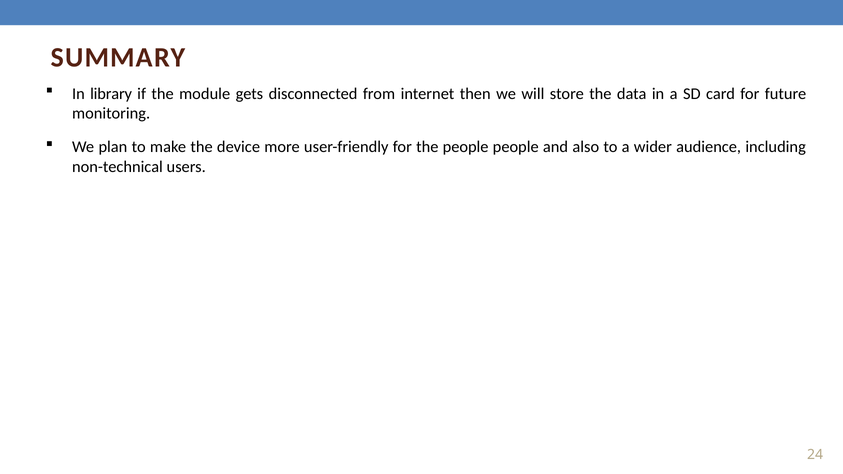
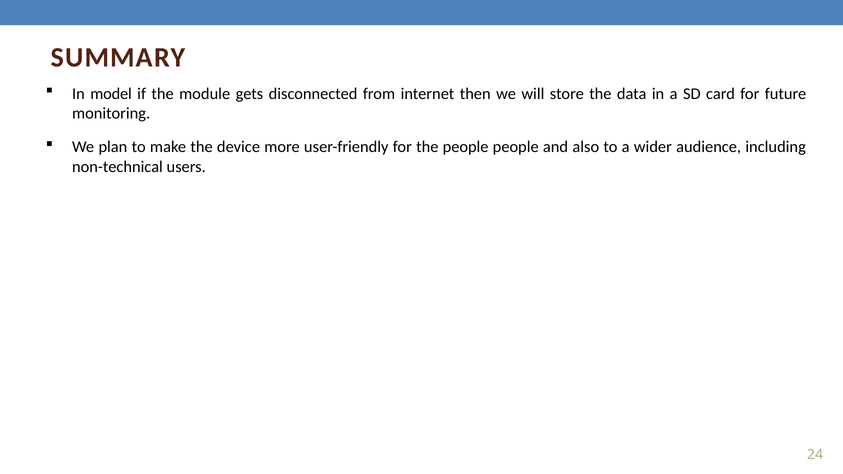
library: library -> model (111, 94)
